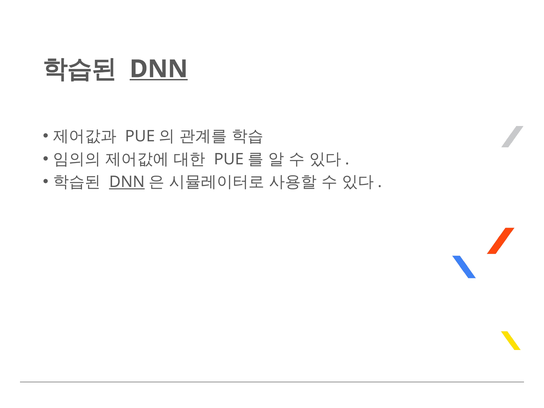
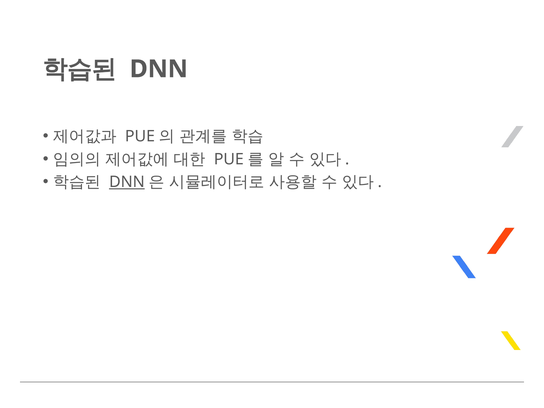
DNN underline: present -> none (159, 69)
